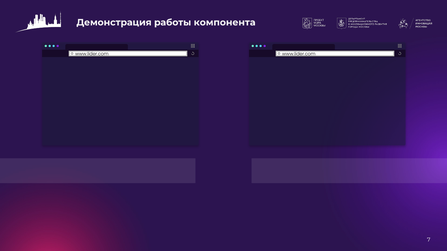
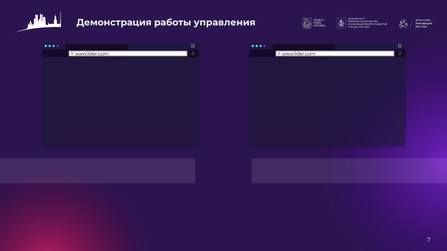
компонента: компонента -> управления (225, 22)
